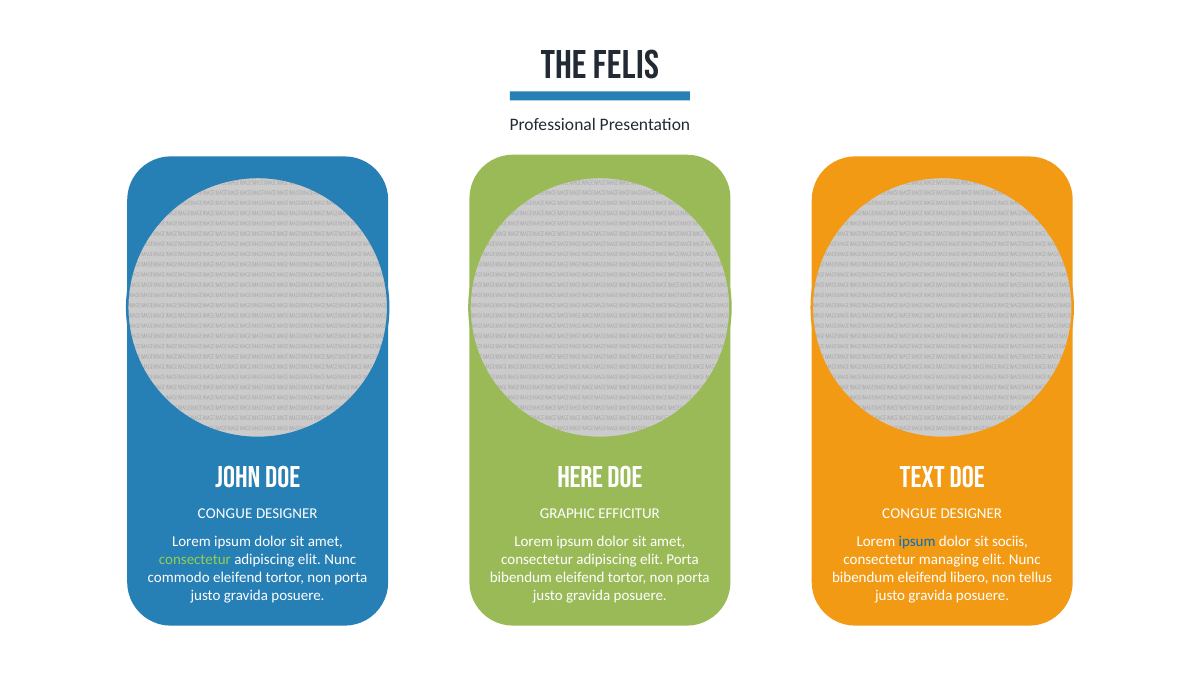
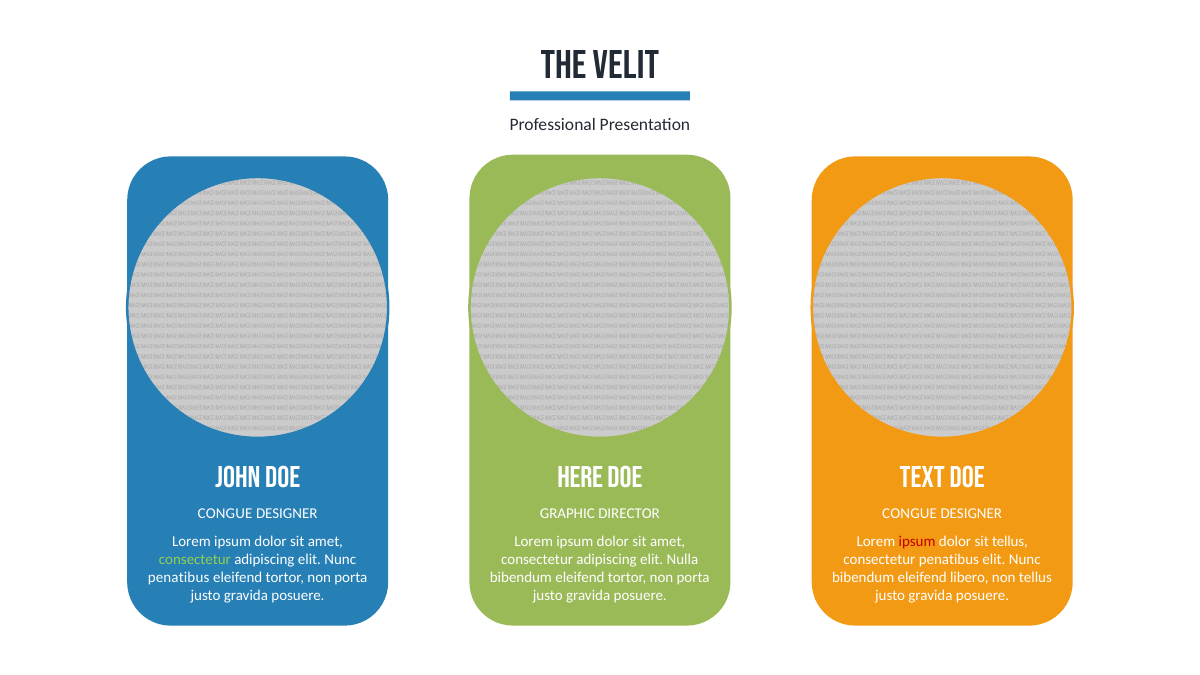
felis: felis -> velit (626, 65)
EFFICITUR: EFFICITUR -> DIRECTOR (629, 514)
ipsum colour: blue -> red (917, 542)
sit sociis: sociis -> tellus (1010, 542)
elit Porta: Porta -> Nulla (682, 560)
consectetur managing: managing -> penatibus (949, 560)
commodo: commodo -> penatibus (179, 578)
